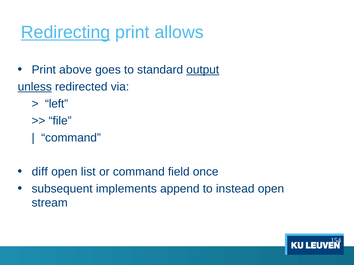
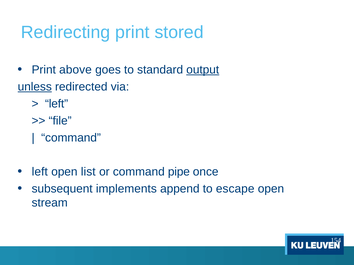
Redirecting underline: present -> none (66, 32)
allows: allows -> stored (179, 32)
diff: diff -> left (40, 172)
field: field -> pipe (179, 172)
instead: instead -> escape (235, 189)
